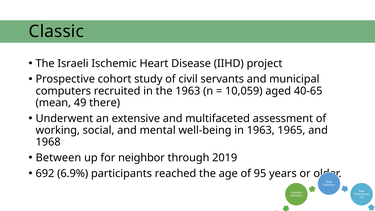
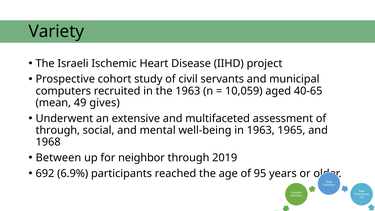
Classic: Classic -> Variety (56, 32)
there: there -> gives (105, 103)
working: working -> through (58, 130)
